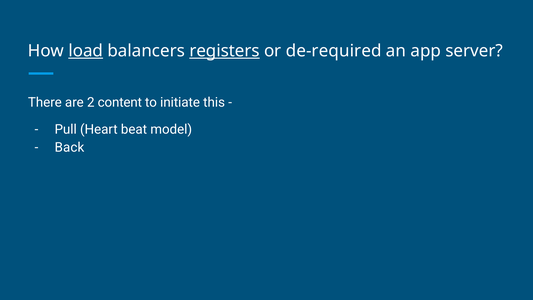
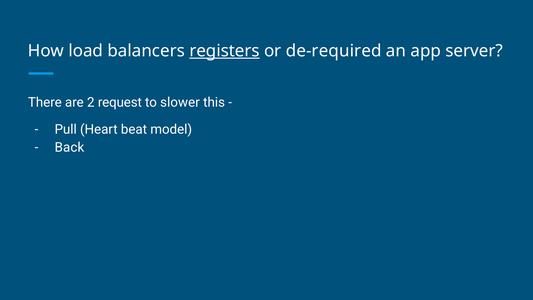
load underline: present -> none (86, 51)
content: content -> request (120, 102)
initiate: initiate -> slower (180, 102)
